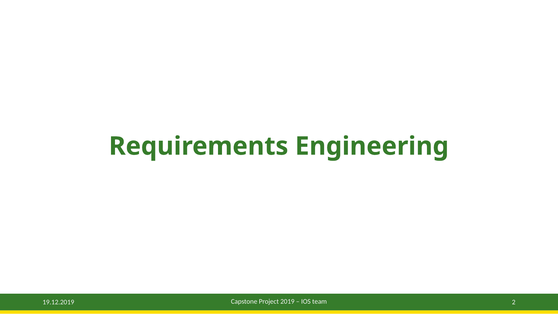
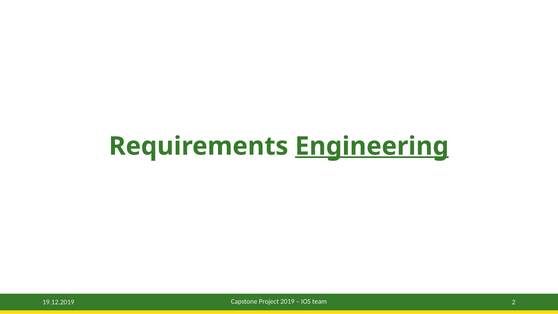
Engineering underline: none -> present (372, 146)
